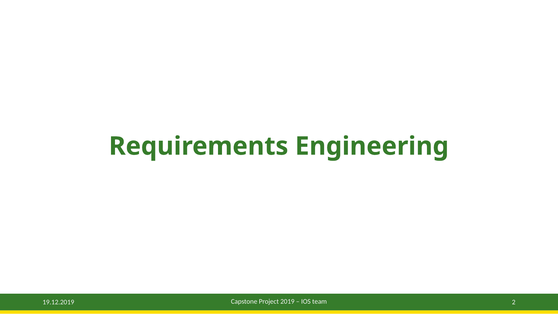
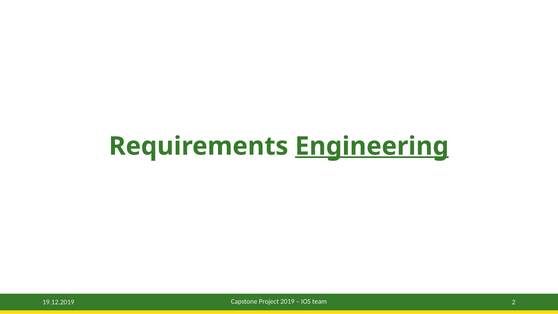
Engineering underline: none -> present (372, 146)
